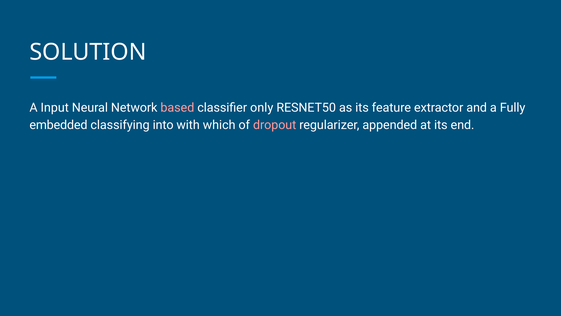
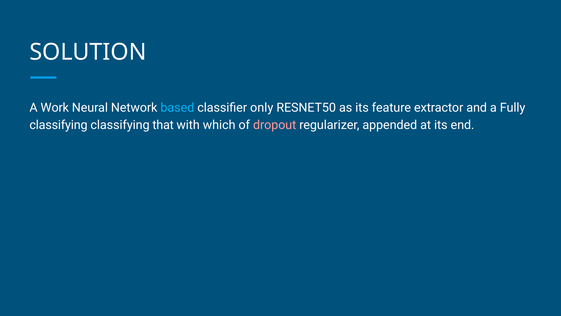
Input: Input -> Work (55, 108)
based colour: pink -> light blue (177, 108)
embedded: embedded -> classifying (58, 125)
into: into -> that (163, 125)
